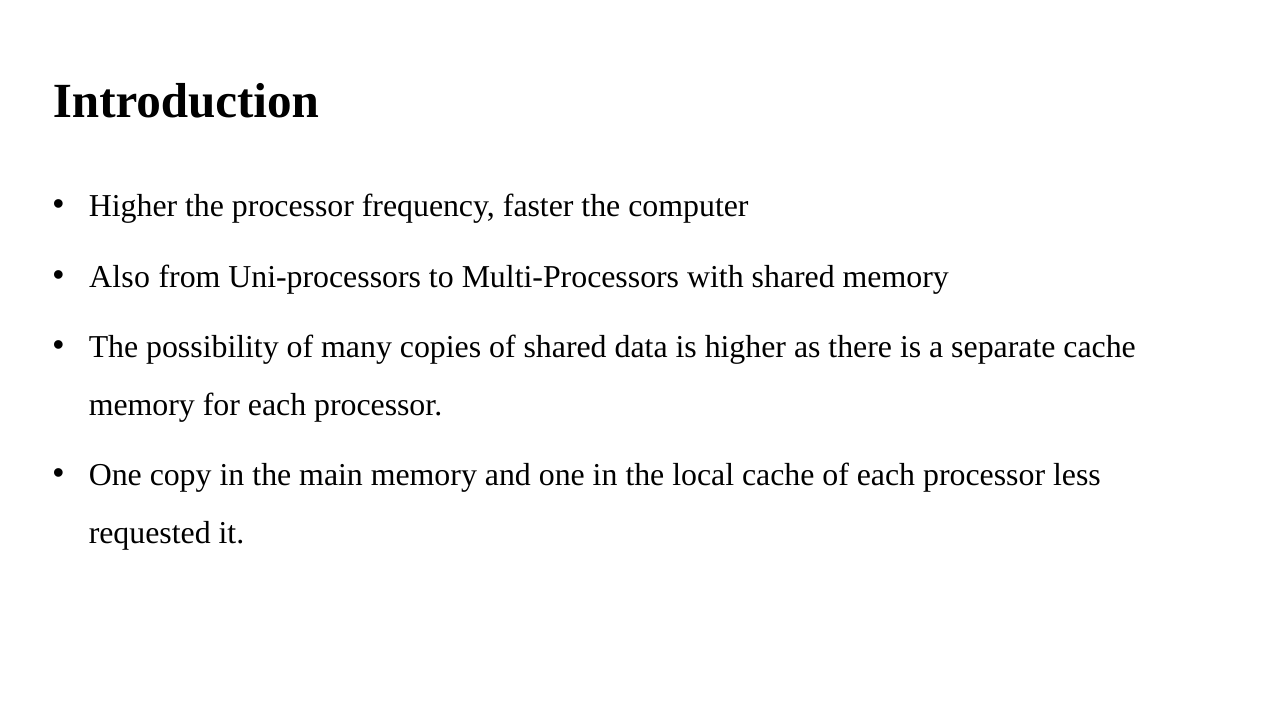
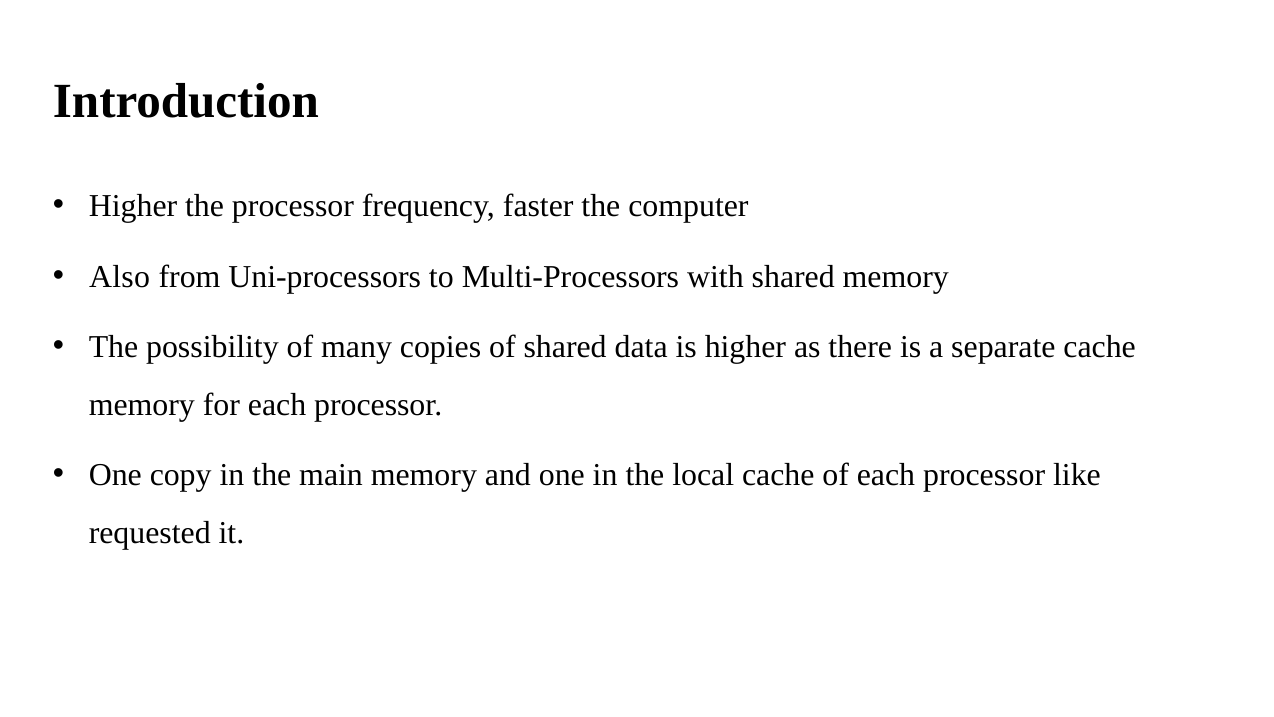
less: less -> like (1077, 475)
